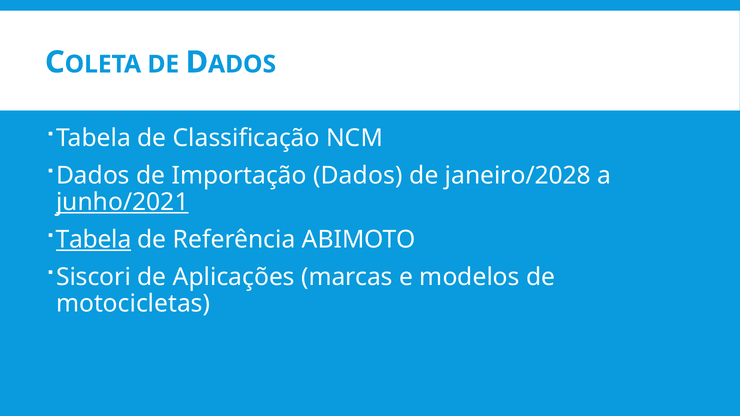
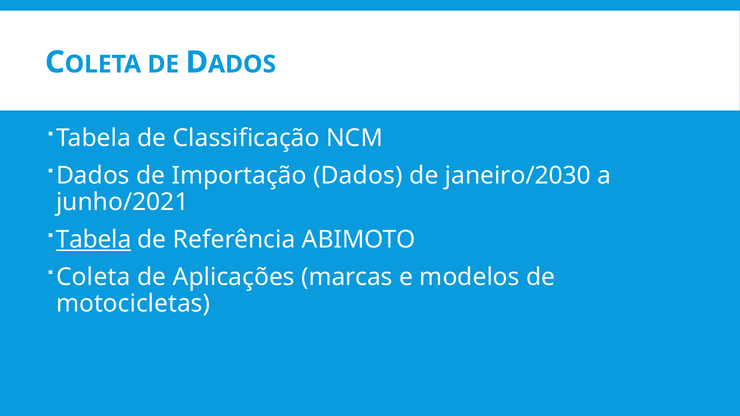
janeiro/2028: janeiro/2028 -> janeiro/2030 (518, 176)
junho/2021 underline: present -> none (122, 202)
Siscori: Siscori -> Coleta (93, 277)
